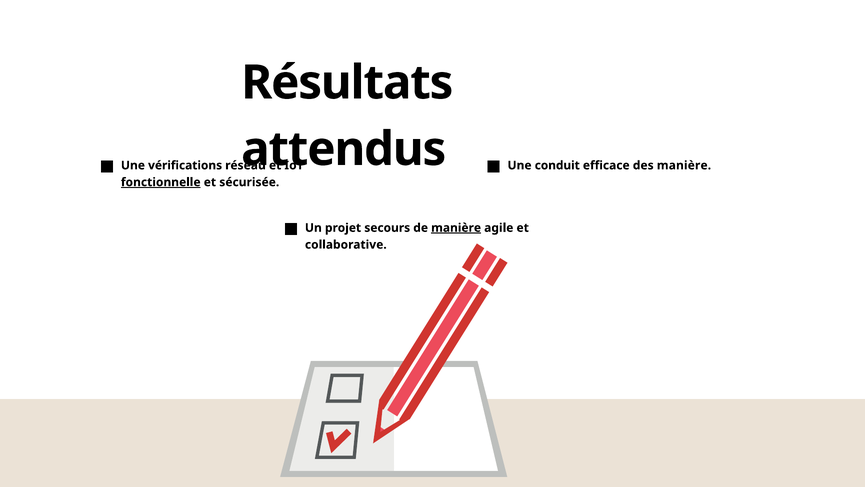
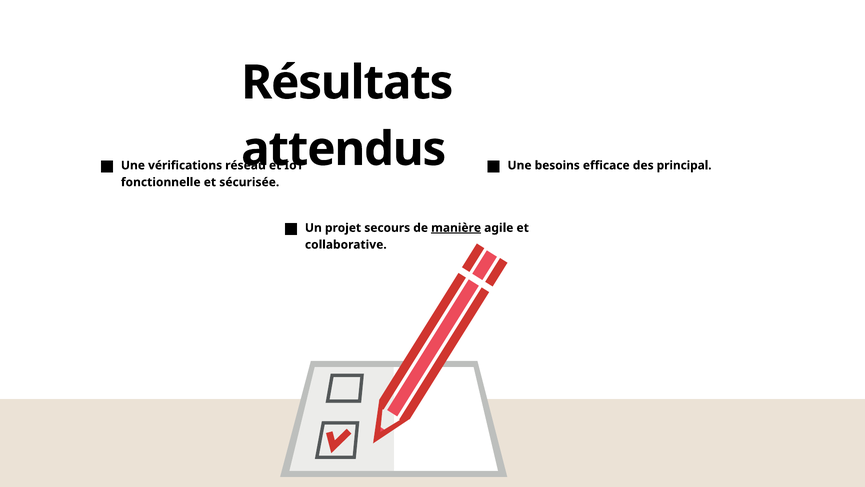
conduit: conduit -> besoins (557, 165)
des manière: manière -> principal (684, 165)
fonctionnelle underline: present -> none (161, 182)
